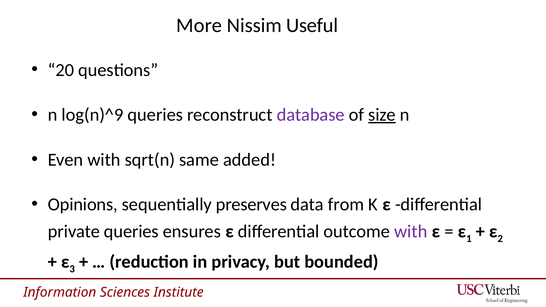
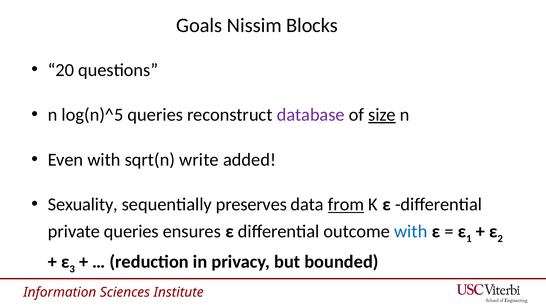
More: More -> Goals (199, 26)
Useful: Useful -> Blocks (312, 26)
log(n)^9: log(n)^9 -> log(n)^5 (92, 115)
same: same -> write (199, 160)
Opinions: Opinions -> Sexuality (83, 205)
from underline: none -> present (346, 205)
with colour: purple -> blue (411, 232)
